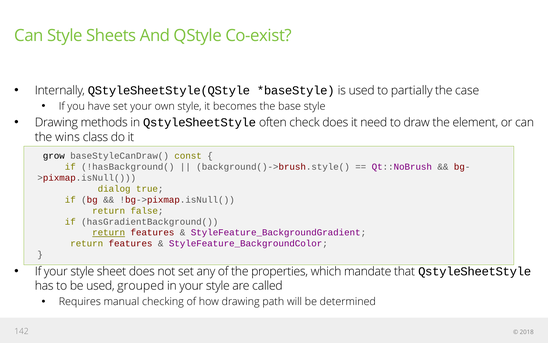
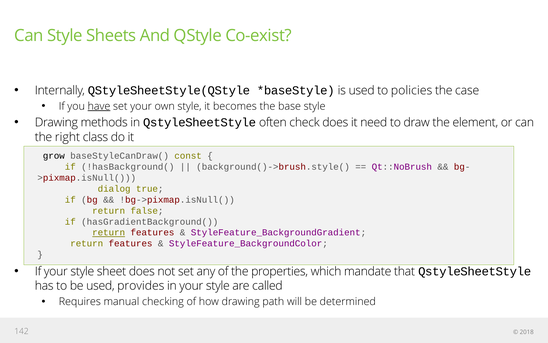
partially: partially -> policies (412, 90)
have underline: none -> present (99, 106)
wins: wins -> right (67, 137)
grouped: grouped -> provides (141, 286)
